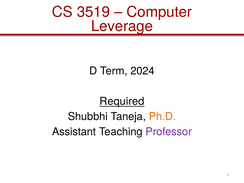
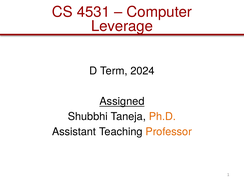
3519: 3519 -> 4531 (93, 12)
Required: Required -> Assigned (122, 101)
Professor colour: purple -> orange (169, 132)
